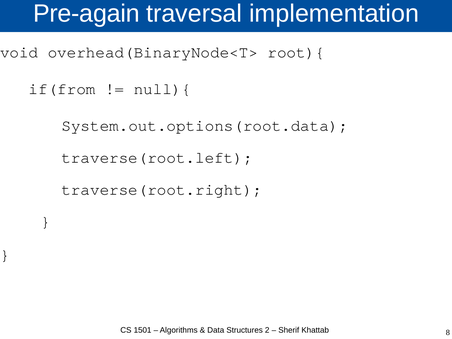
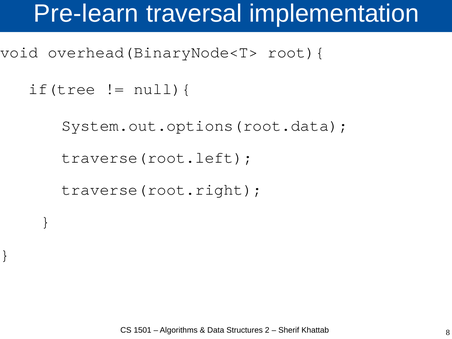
Pre-again: Pre-again -> Pre-learn (86, 13)
if(from: if(from -> if(tree (62, 89)
